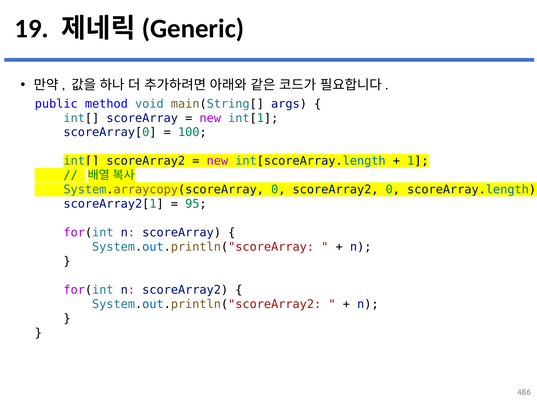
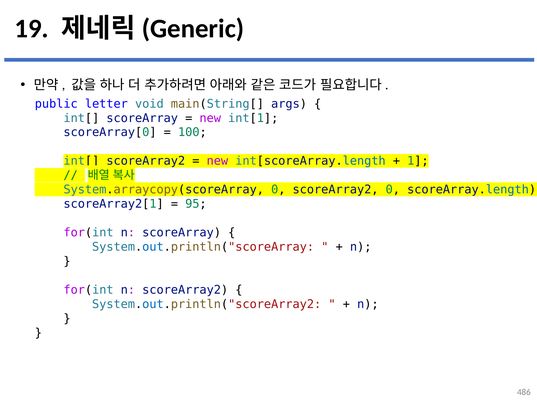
method: method -> letter (106, 104)
